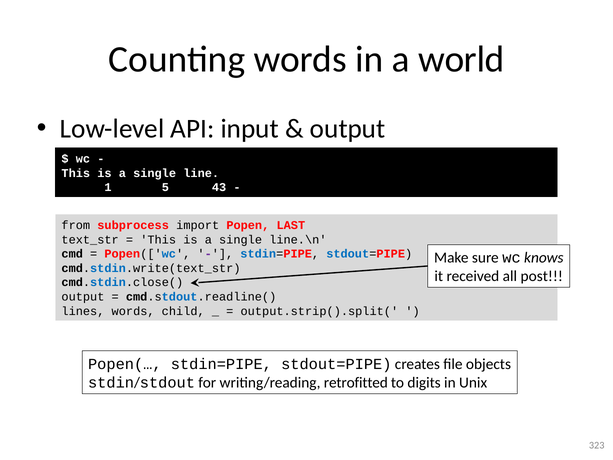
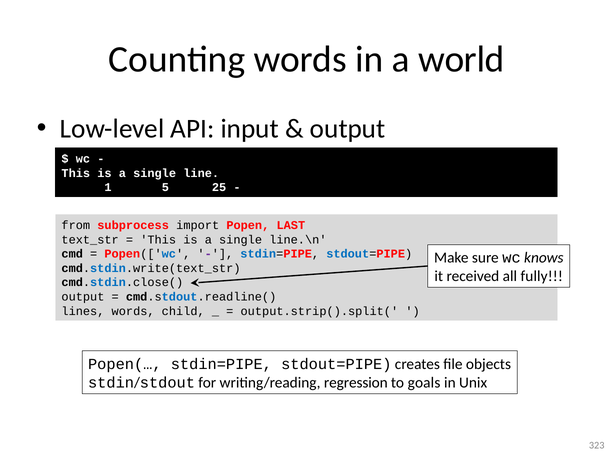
43: 43 -> 25 (219, 187)
post: post -> fully (542, 276)
retrofitted: retrofitted -> regression (356, 382)
digits: digits -> goals (424, 382)
